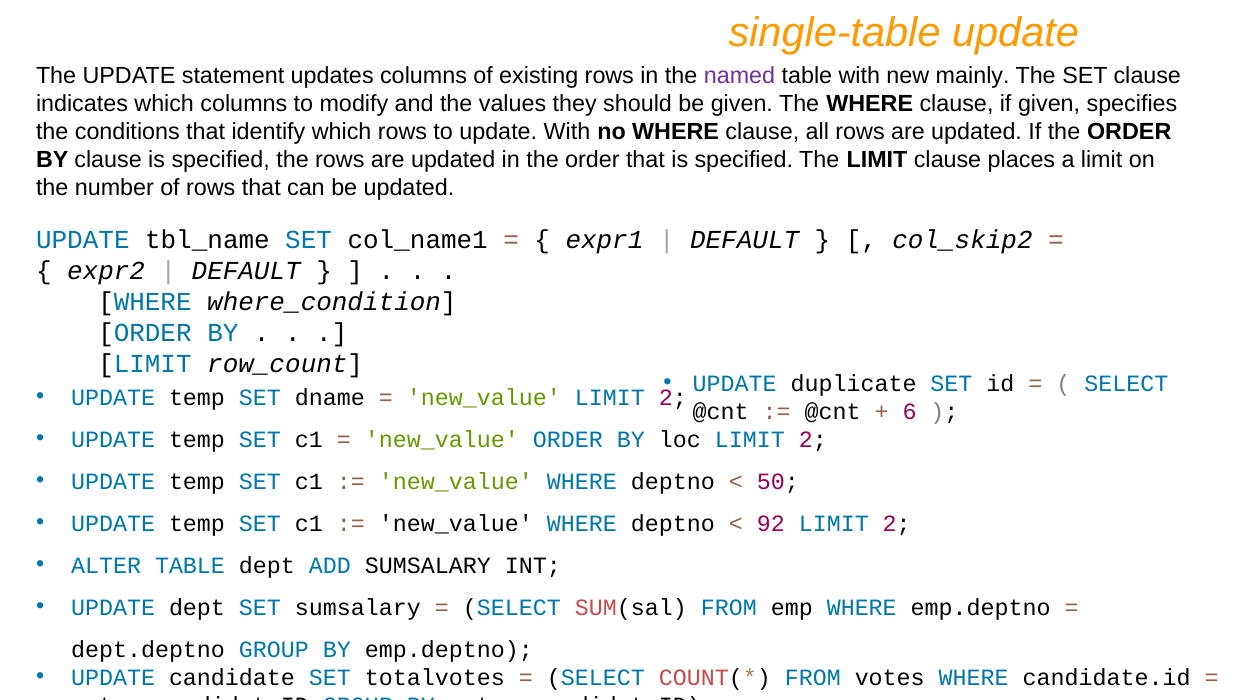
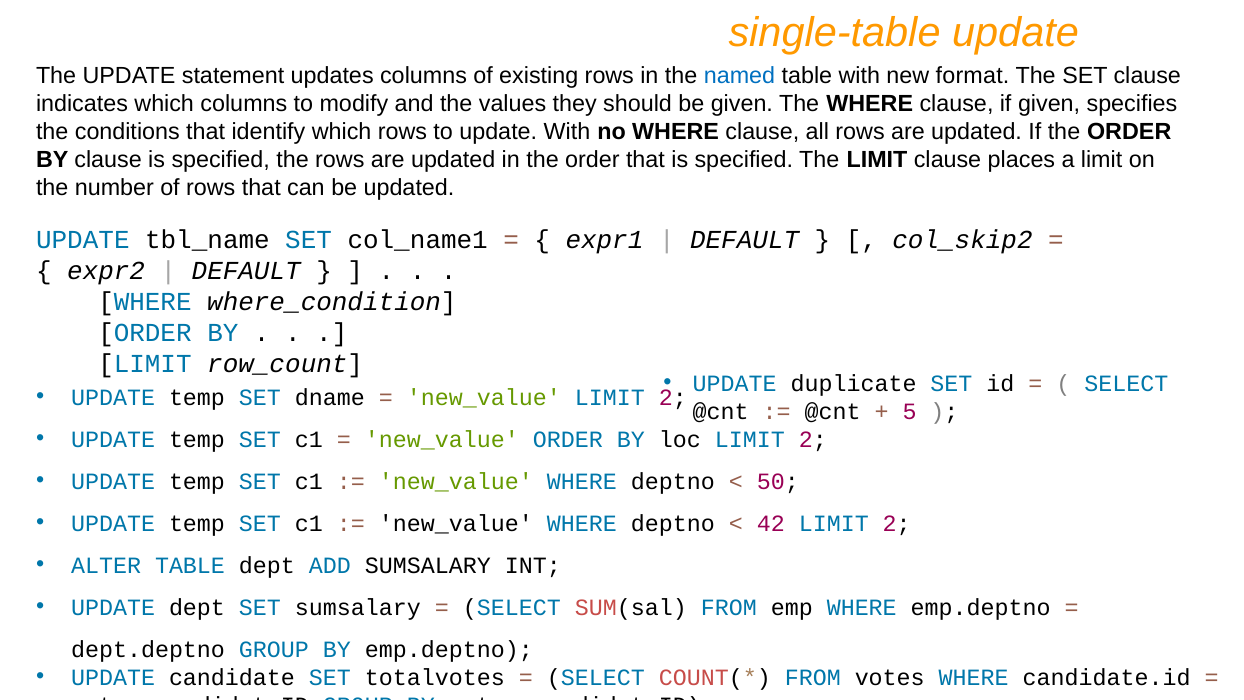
named colour: purple -> blue (740, 76)
mainly: mainly -> format (973, 76)
6: 6 -> 5 (910, 411)
92: 92 -> 42 (771, 523)
